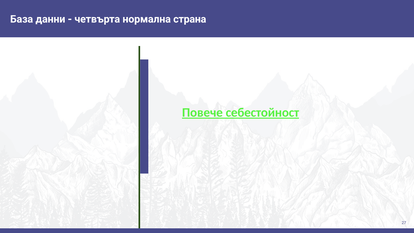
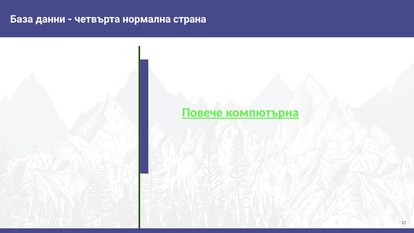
себестойност: себестойност -> компютърна (262, 113)
